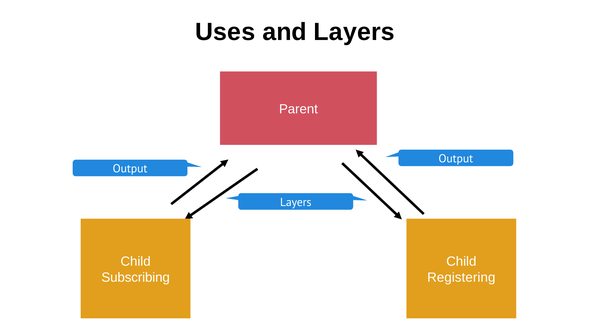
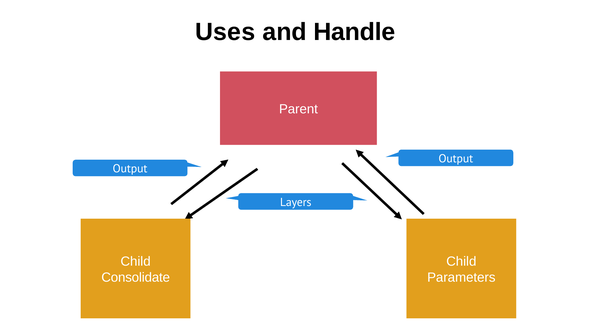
and Layers: Layers -> Handle (354, 32)
Subscribing: Subscribing -> Consolidate (136, 277)
Registering: Registering -> Parameters (461, 277)
